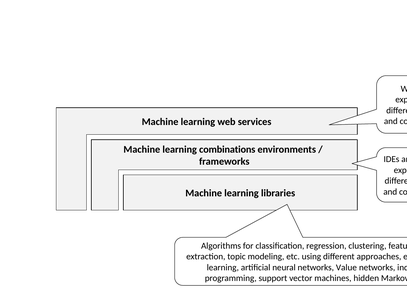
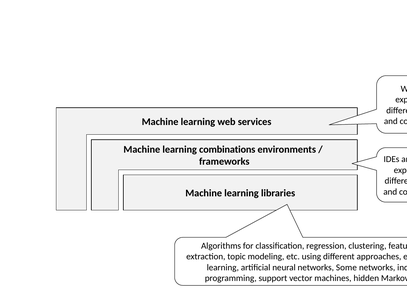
Value: Value -> Some (346, 268)
